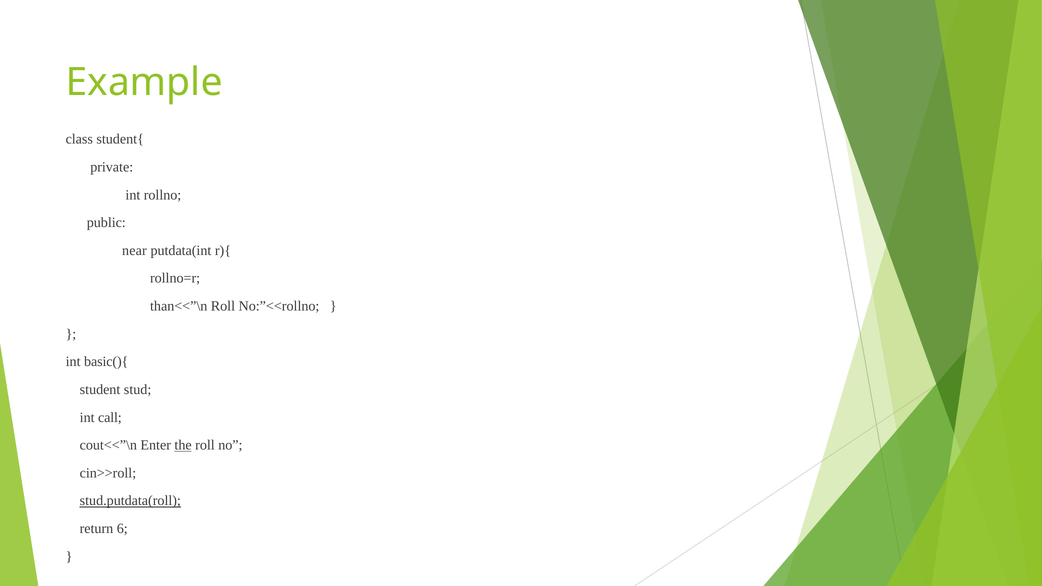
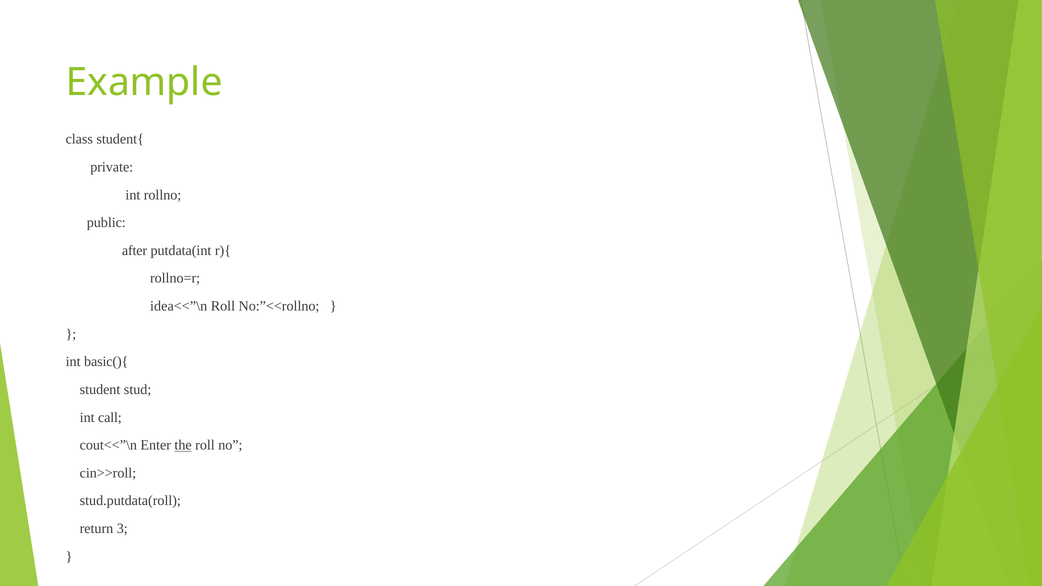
near: near -> after (135, 251)
than<<”\n: than<<”\n -> idea<<”\n (179, 306)
stud.putdata(roll underline: present -> none (130, 501)
6: 6 -> 3 (122, 529)
